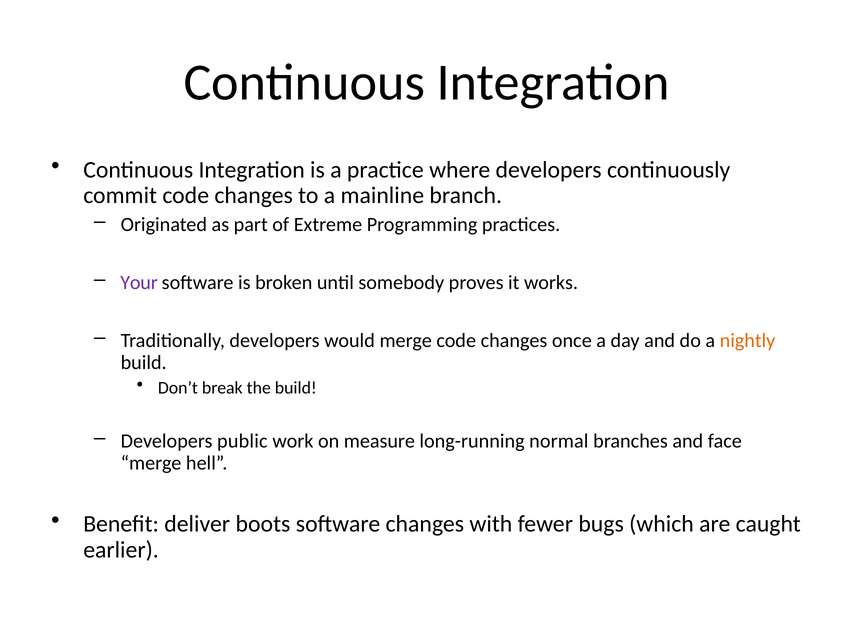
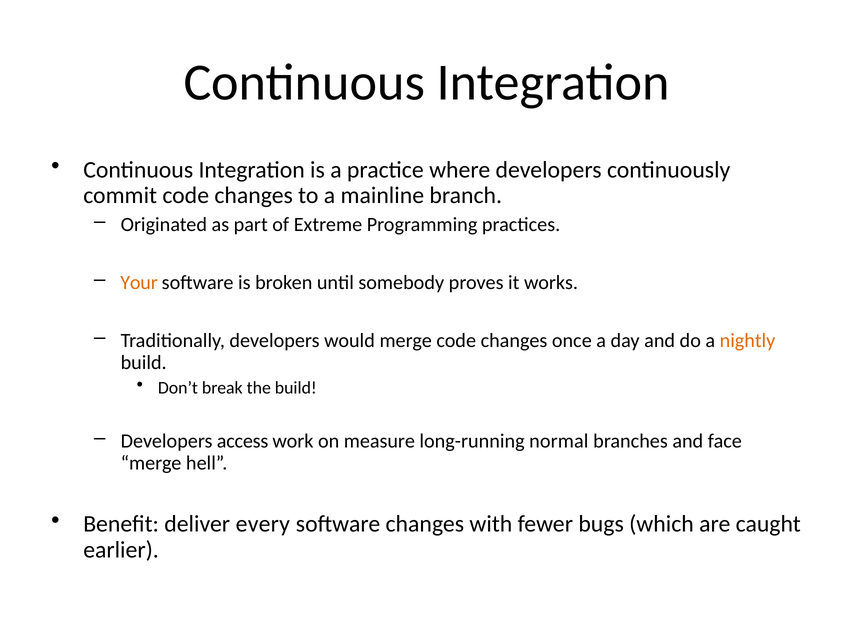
Your colour: purple -> orange (139, 282)
public: public -> access (243, 441)
boots: boots -> every (263, 524)
